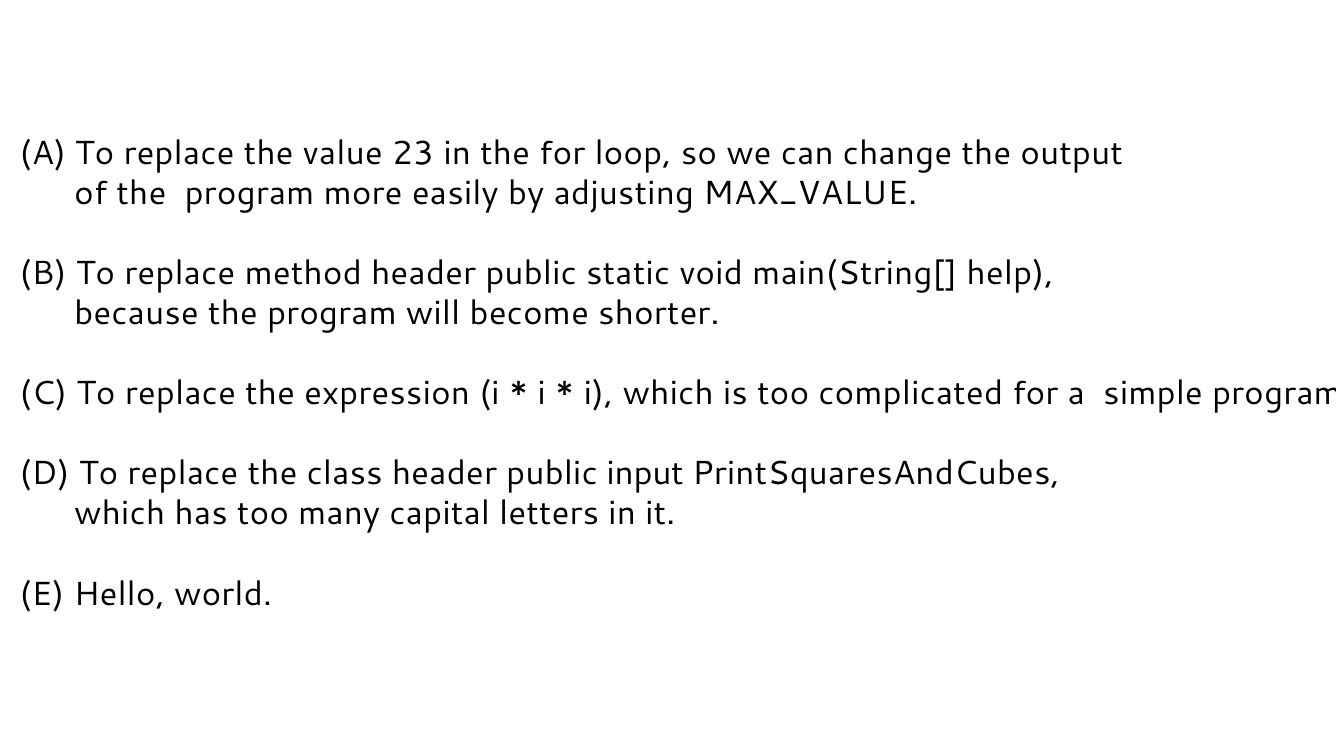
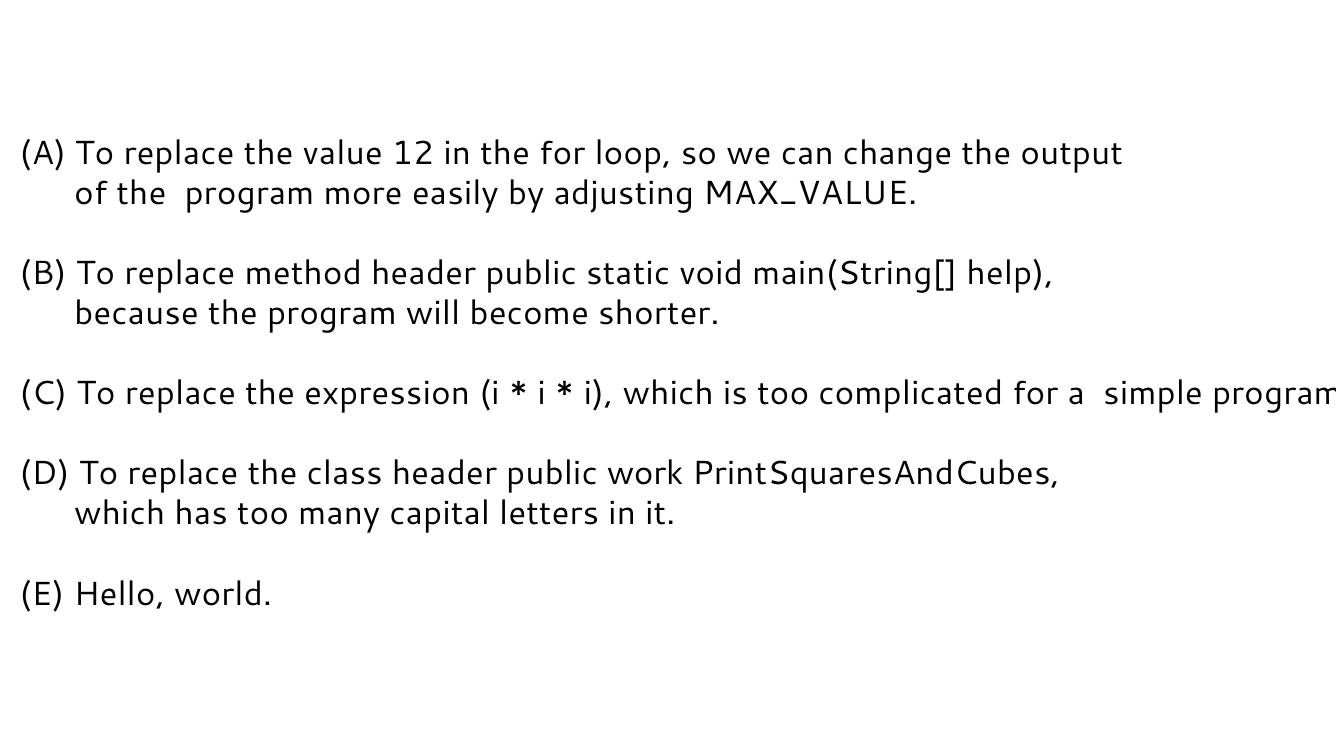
23: 23 -> 12 (413, 154)
input: input -> work (645, 474)
